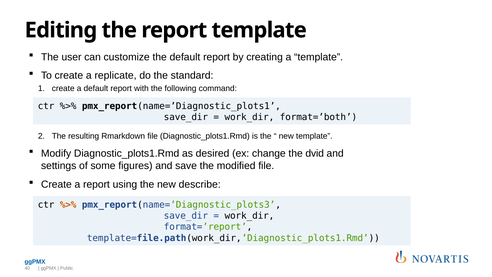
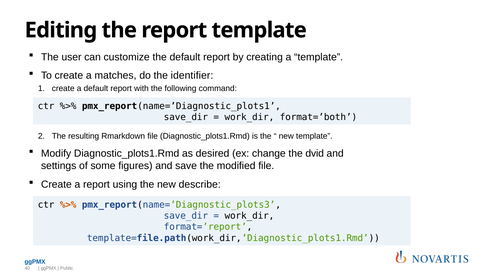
replicate: replicate -> matches (116, 75)
standard: standard -> identifier (192, 75)
